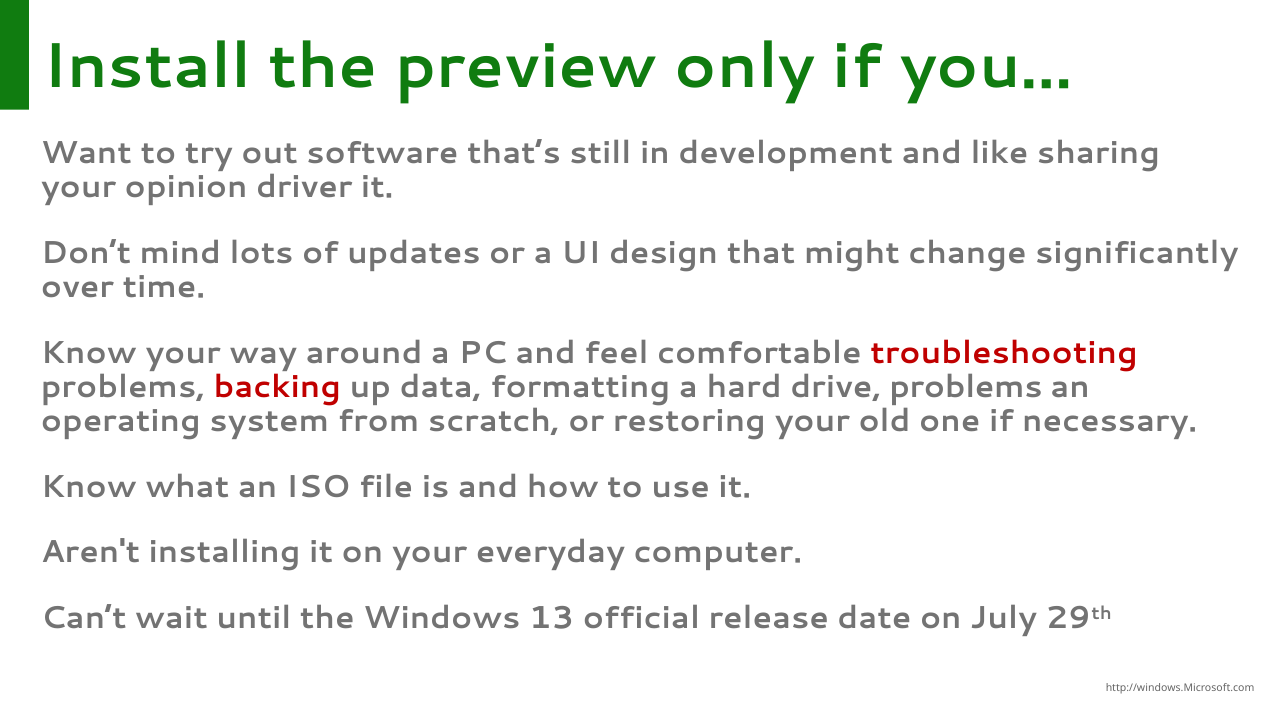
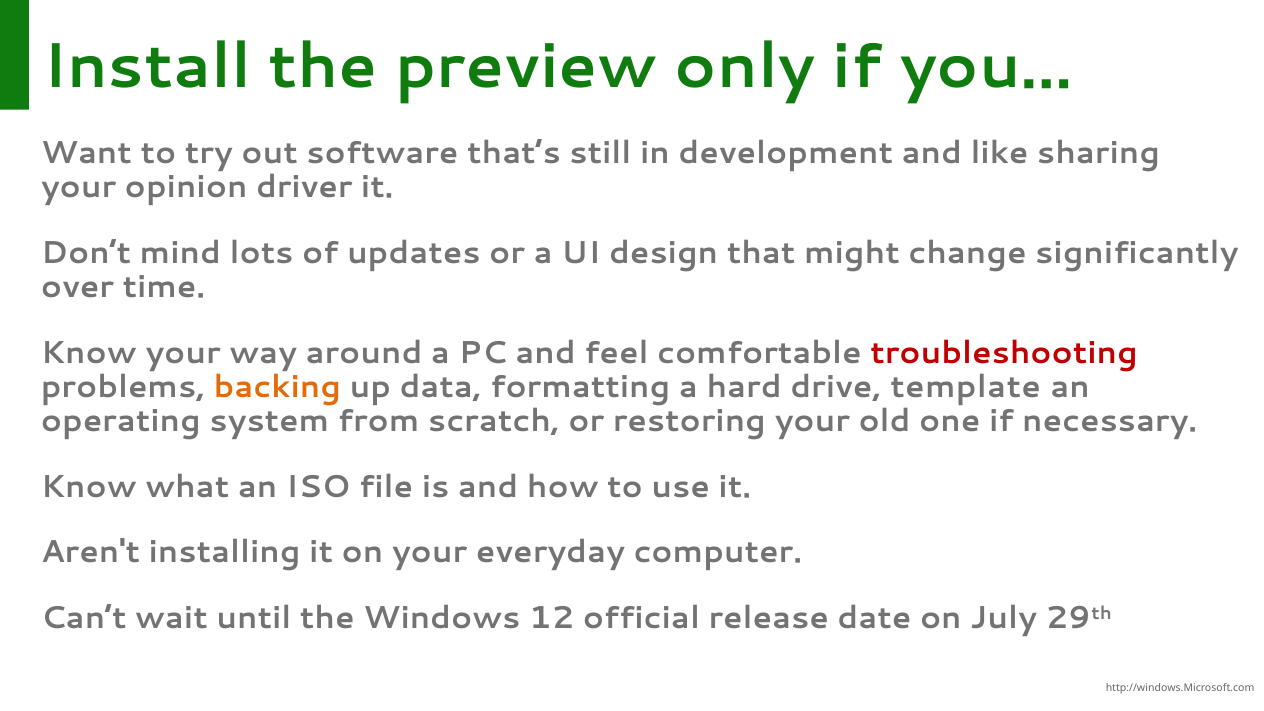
backing colour: red -> orange (277, 387)
drive problems: problems -> template (966, 387)
13: 13 -> 12 (552, 618)
